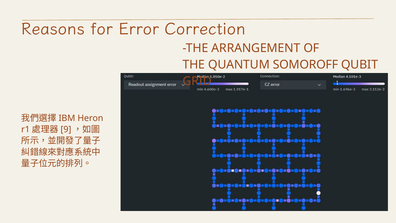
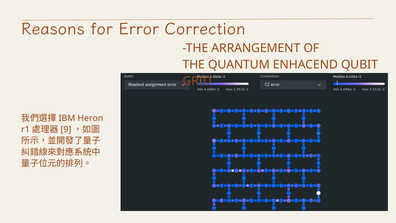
SOMOROFF: SOMOROFF -> ENHACEND (305, 65)
